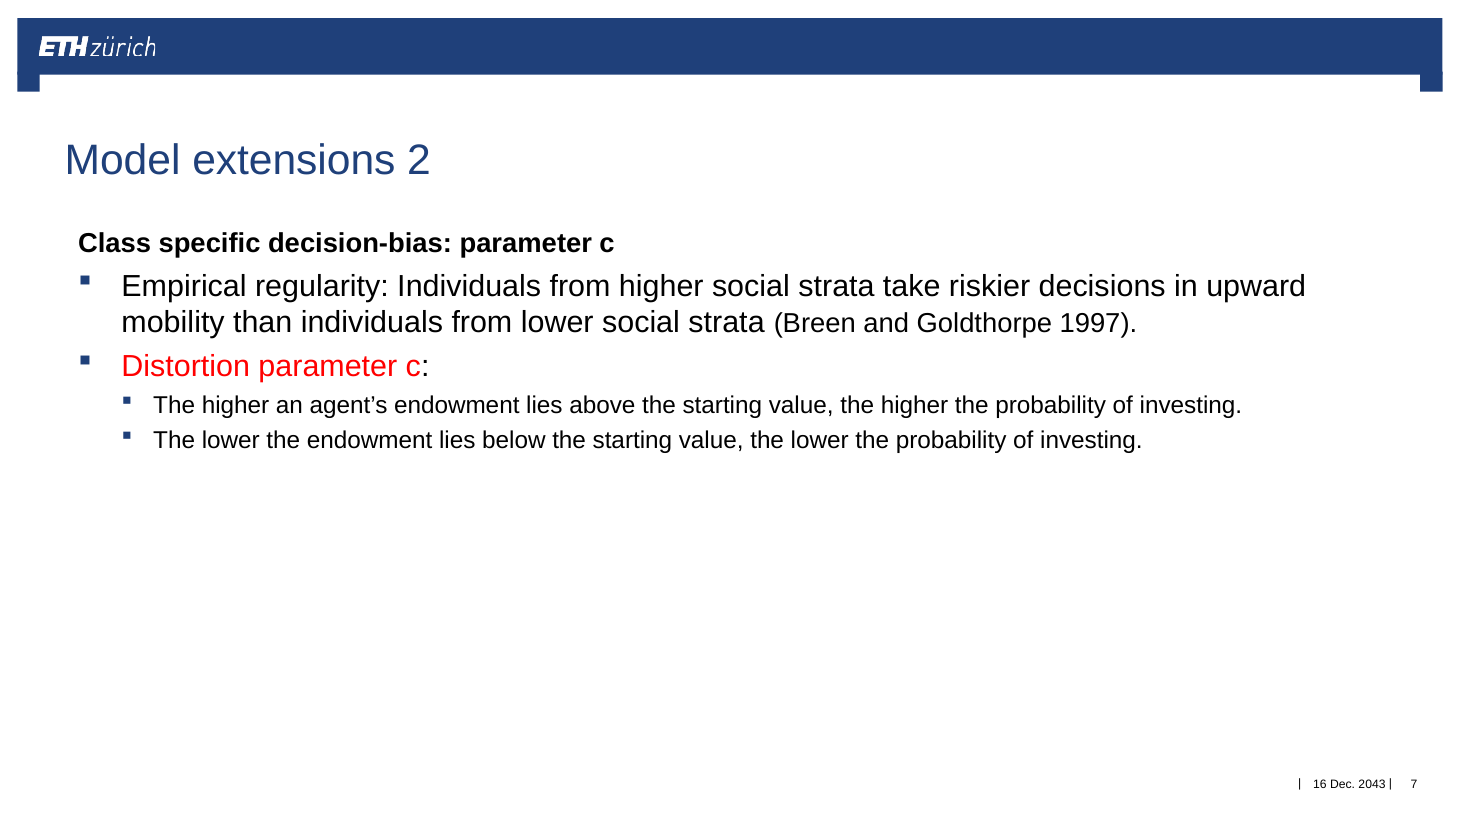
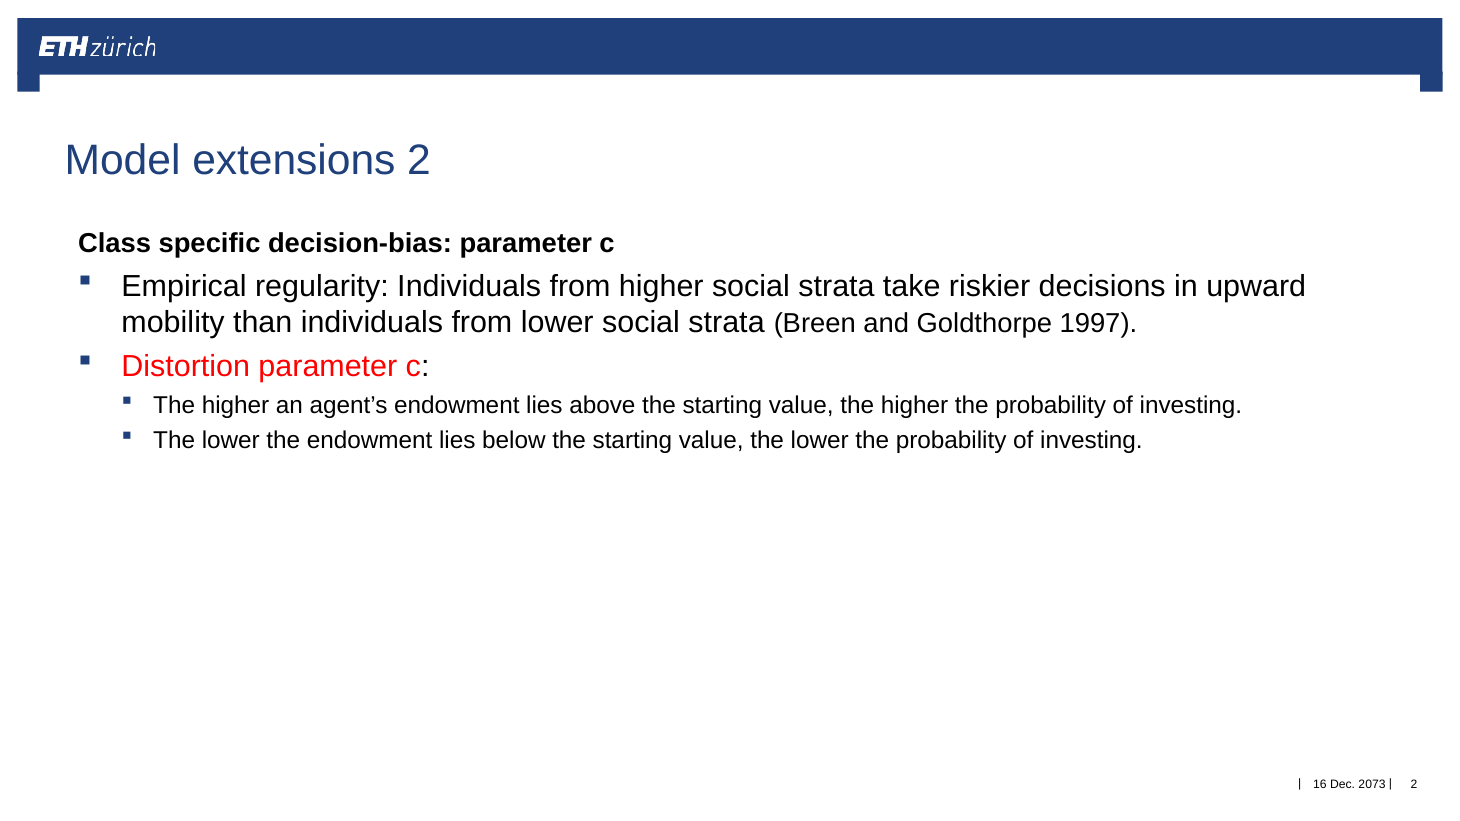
7: 7 -> 2 (1414, 785)
2043: 2043 -> 2073 (1372, 785)
